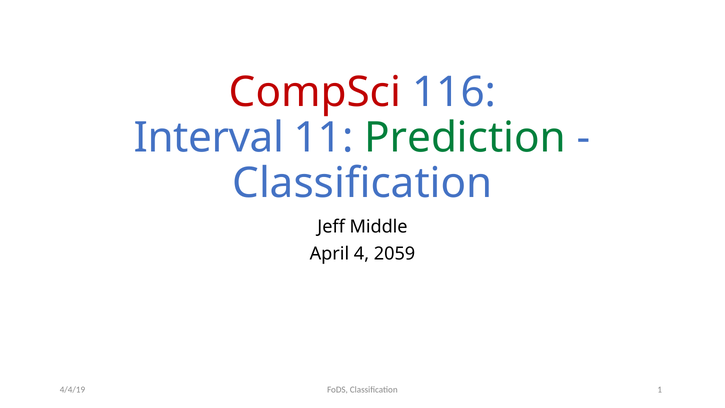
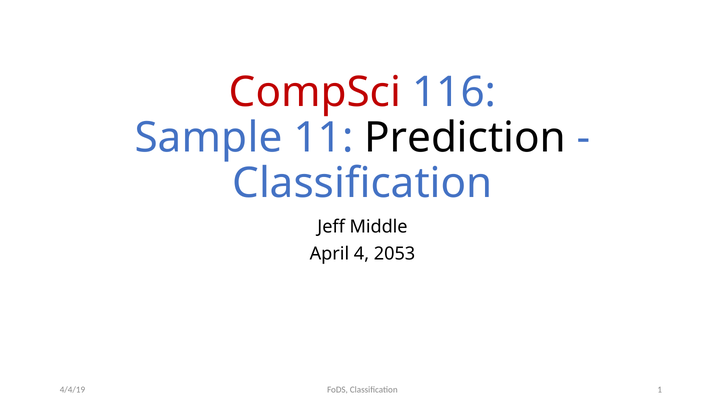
Interval: Interval -> Sample (209, 138)
Prediction colour: green -> black (465, 138)
2059: 2059 -> 2053 (395, 254)
